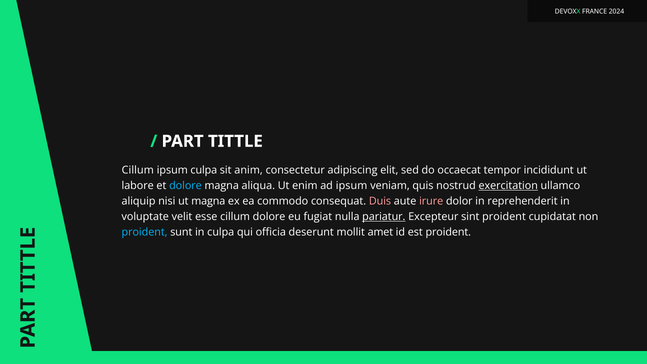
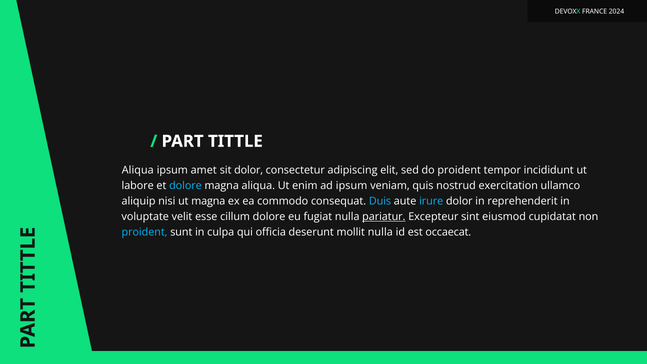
Cillum: Cillum -> Aliqua (138, 170)
ipsum culpa: culpa -> amet (204, 170)
sit anim: anim -> dolor (249, 170)
do occaecat: occaecat -> proident (459, 170)
exercitation underline: present -> none (508, 186)
Duis colour: pink -> light blue (380, 201)
irure colour: pink -> light blue (431, 201)
sint proident: proident -> eiusmod (504, 217)
mollit amet: amet -> nulla (380, 232)
est proident: proident -> occaecat (448, 232)
